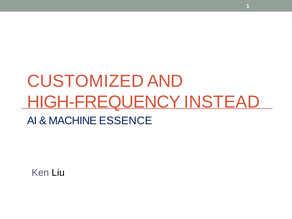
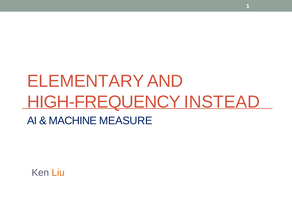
CUSTOMIZED: CUSTOMIZED -> ELEMENTARY (86, 81)
ESSENCE: ESSENCE -> MEASURE (126, 121)
Liu colour: black -> orange (58, 173)
